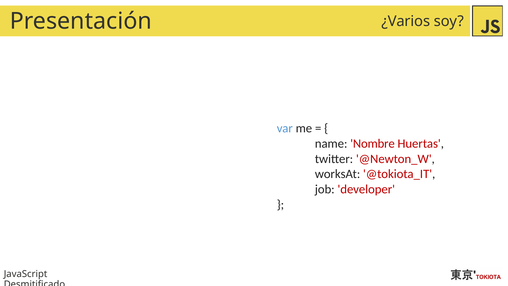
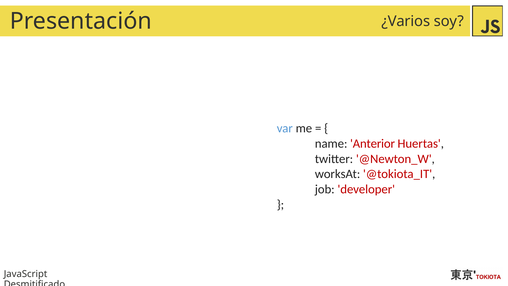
Nombre: Nombre -> Anterior (373, 143)
